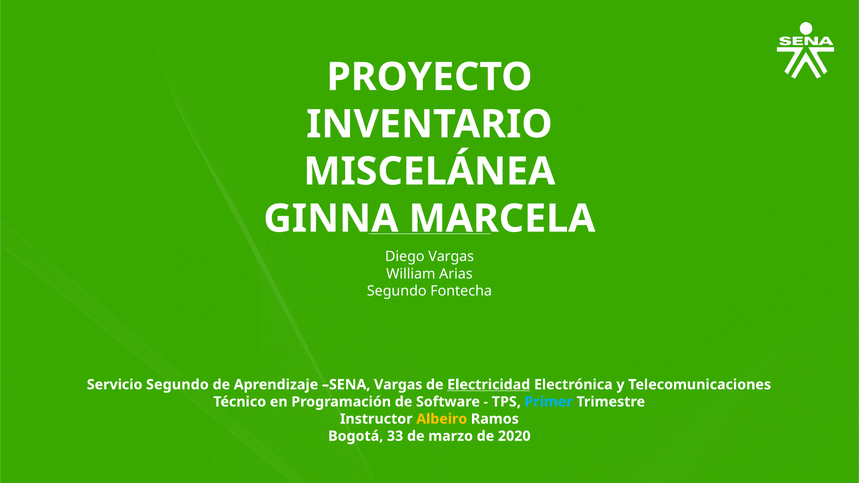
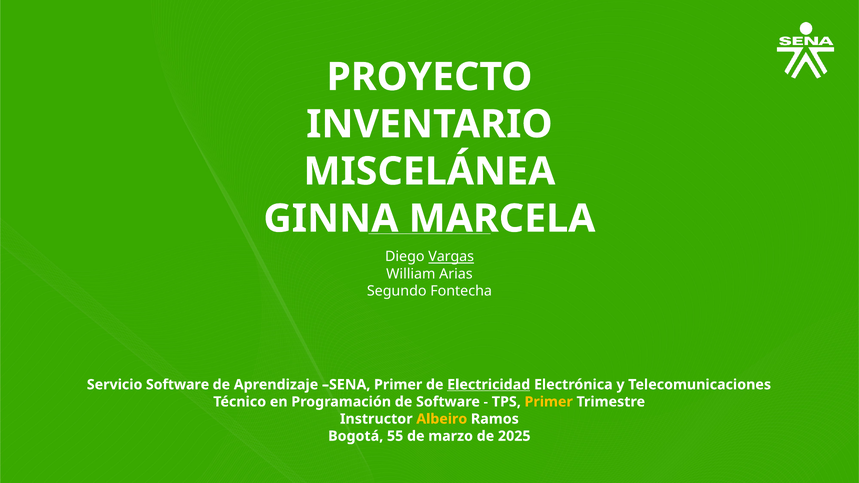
Vargas underline: none -> present (451, 257)
Servicio Segundo: Segundo -> Software (178, 385)
SENA Vargas: Vargas -> Primer (398, 385)
Primer colour: light blue -> yellow (549, 402)
33: 33 -> 55 (395, 436)
2020: 2020 -> 2025 (514, 436)
